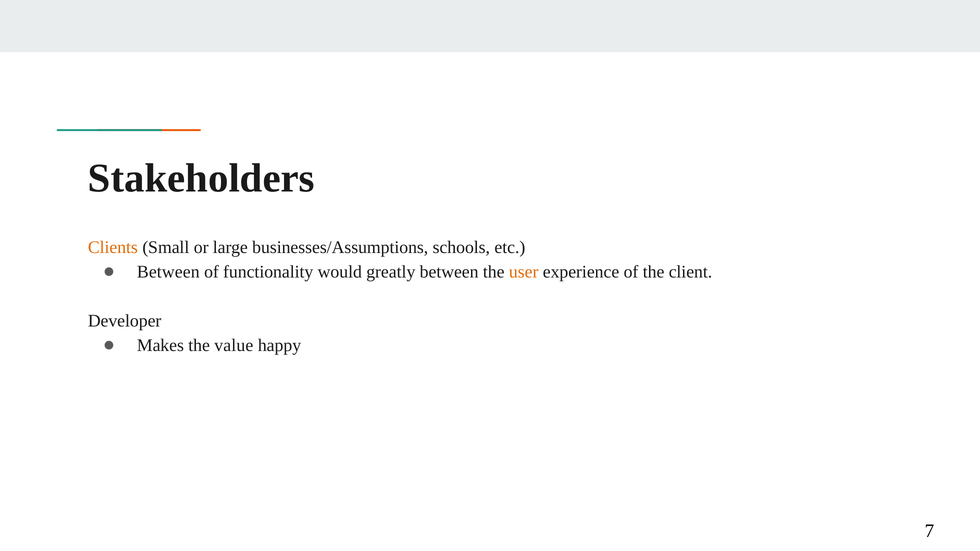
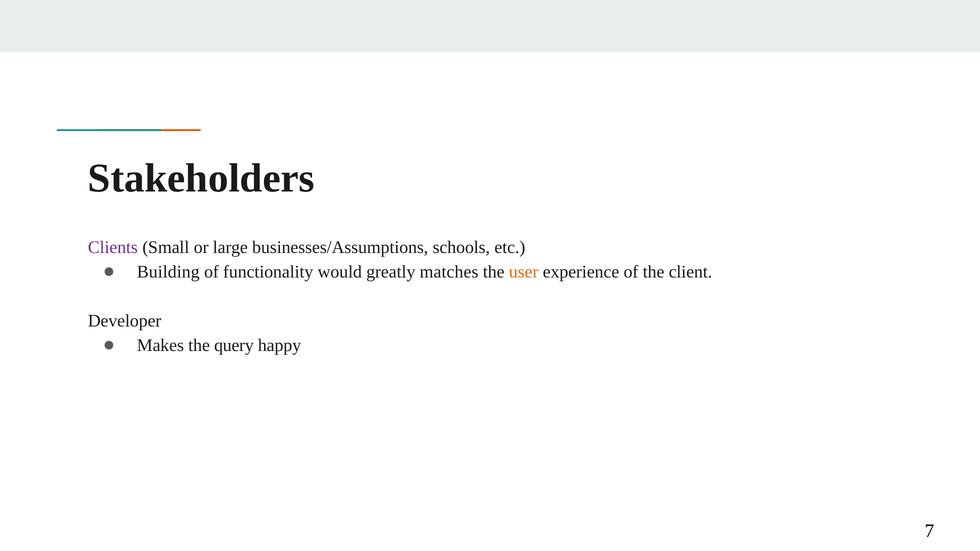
Clients colour: orange -> purple (113, 248)
Between: Between -> Building (168, 272)
greatly between: between -> matches (449, 272)
value: value -> query (234, 345)
